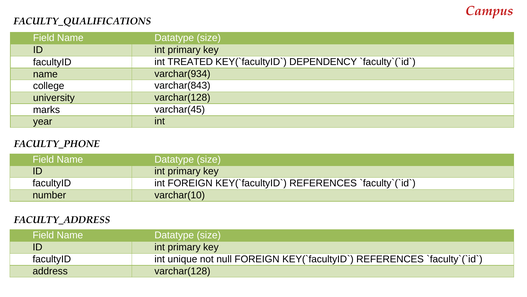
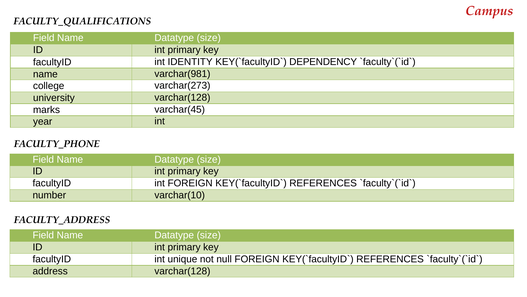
TREATED: TREATED -> IDENTITY (190, 62)
varchar(934: varchar(934 -> varchar(981 (182, 74)
varchar(843: varchar(843 -> varchar(273 (182, 85)
